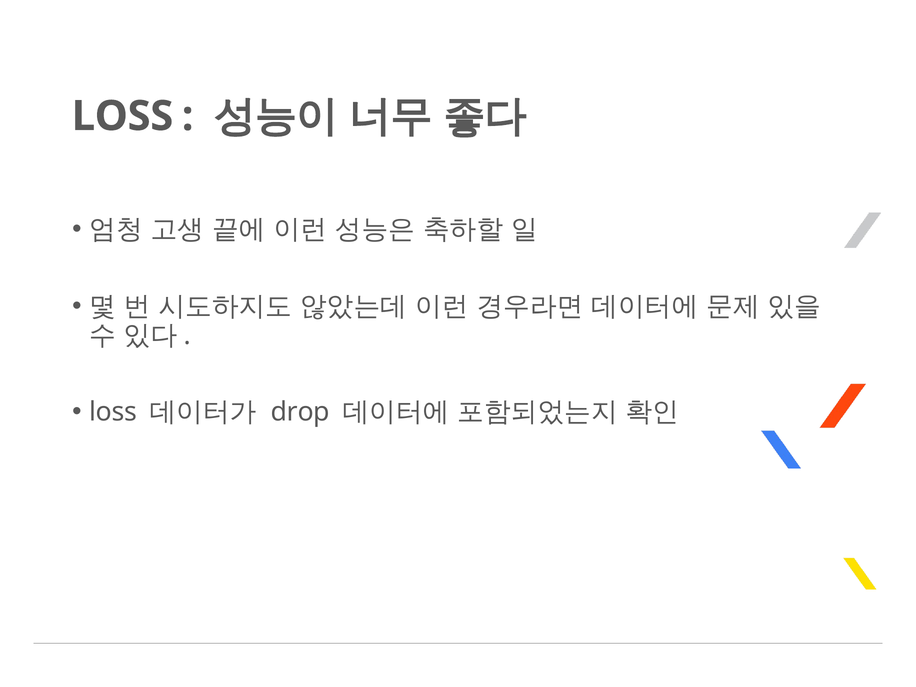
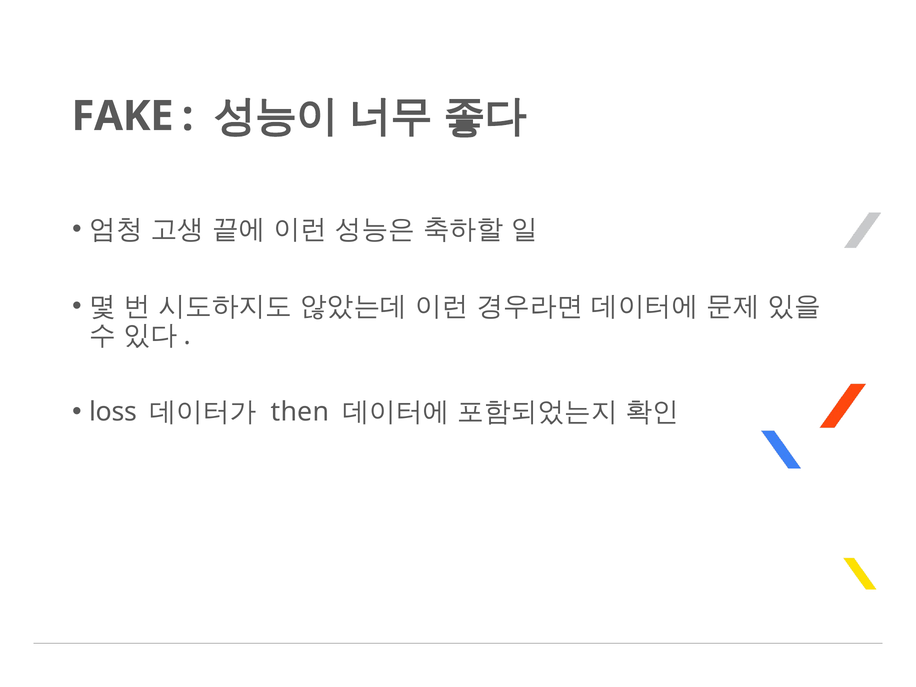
LOSS: LOSS -> FAKE (122, 116)
drop: drop -> then (300, 412)
